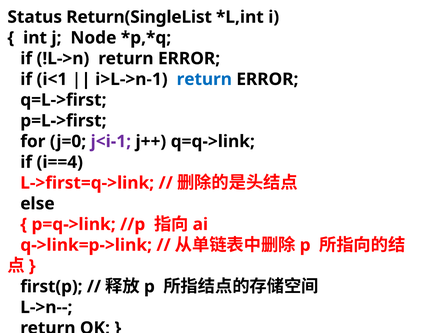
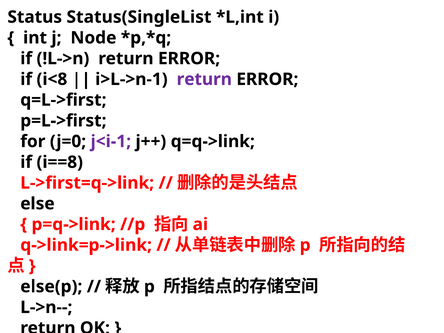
Return(SingleList: Return(SingleList -> Status(SingleList (139, 17)
i<1: i<1 -> i<8 (52, 79)
return colour: blue -> purple (204, 79)
i==4: i==4 -> i==8 (60, 162)
first(p: first(p -> else(p (51, 287)
